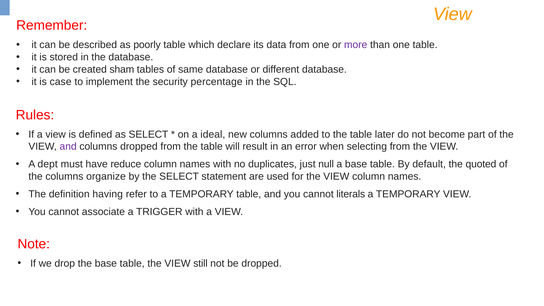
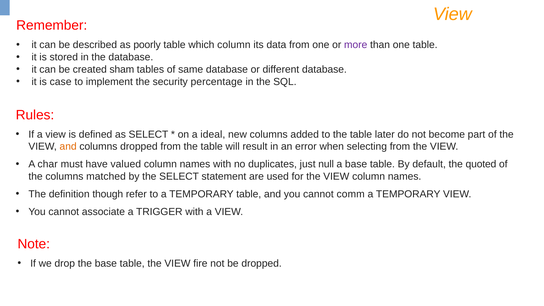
which declare: declare -> column (234, 45)
and colour: purple -> orange (68, 147)
dept: dept -> char (48, 164)
reduce: reduce -> valued (126, 164)
organize: organize -> matched (106, 176)
having: having -> though (108, 194)
literals: literals -> comm (351, 194)
still: still -> fire (200, 263)
